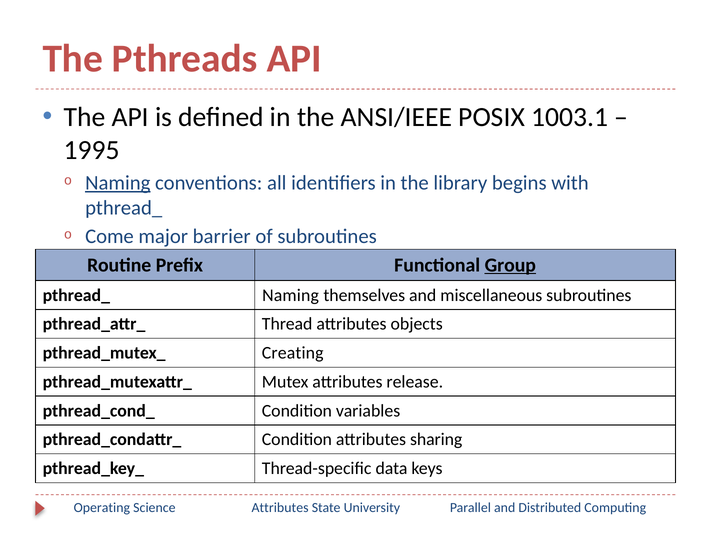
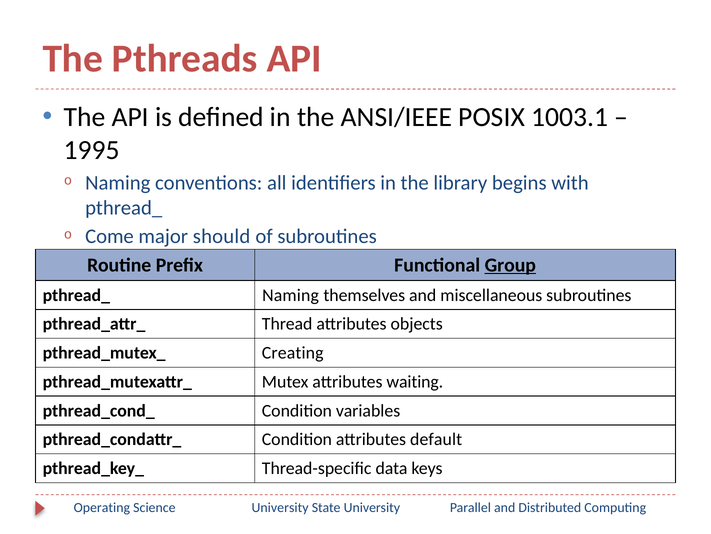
Naming underline: present -> none (118, 183)
barrier: barrier -> should (222, 236)
release: release -> waiting (415, 381)
sharing: sharing -> default (436, 439)
Attributes: Attributes -> University (280, 507)
